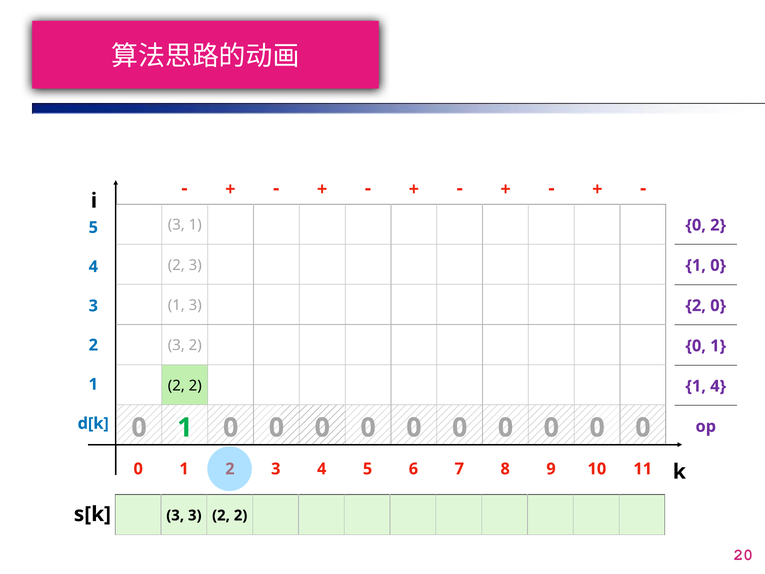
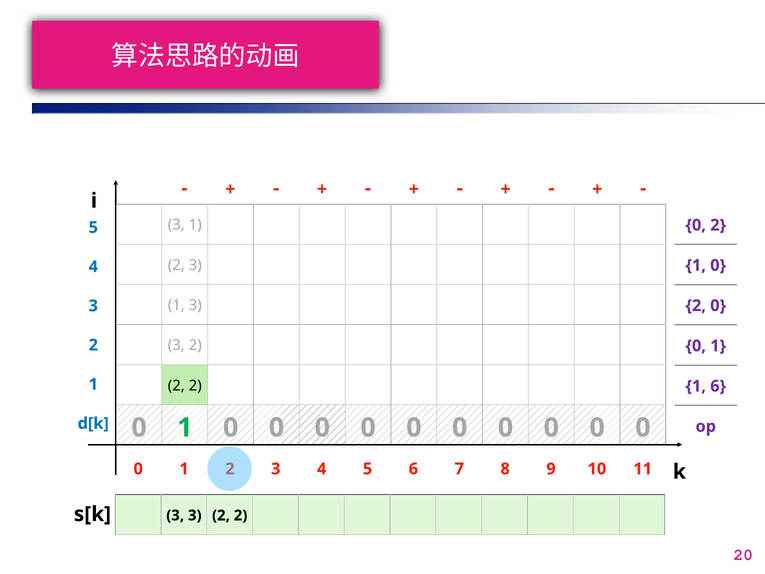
1 4: 4 -> 6 (718, 386)
